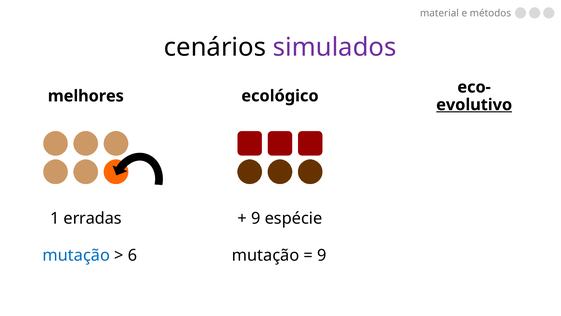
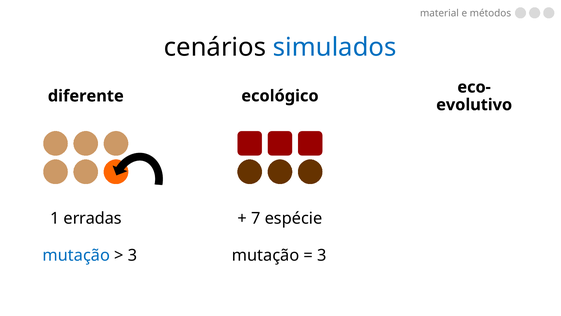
simulados colour: purple -> blue (335, 47)
melhores: melhores -> diferente (86, 96)
evolutivo underline: present -> none (474, 105)
9: 9 -> 7 (256, 218)
6: 6 -> 3 (132, 255)
9: 9 -> 3 (322, 255)
